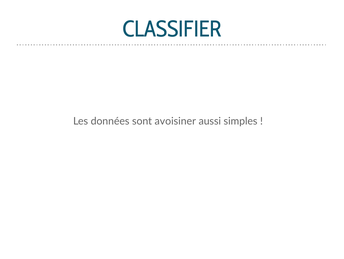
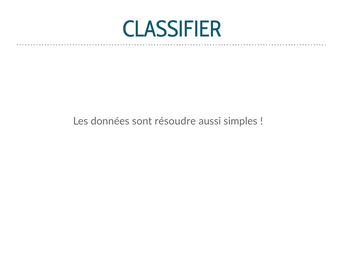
avoisiner: avoisiner -> résoudre (175, 121)
